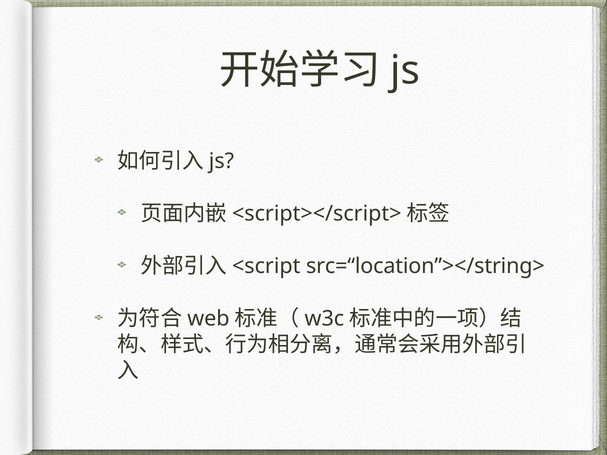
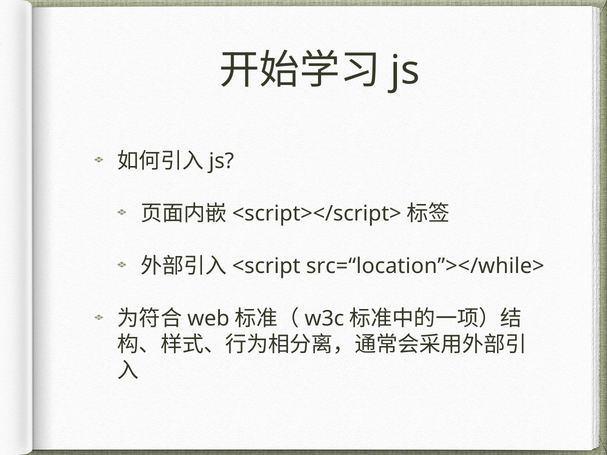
src=“location”></string>: src=“location”></string> -> src=“location”></while> (425, 266)
